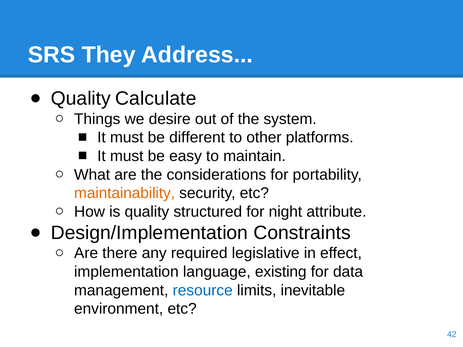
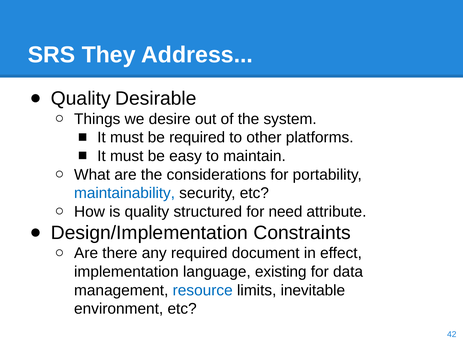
Calculate: Calculate -> Desirable (156, 99)
be different: different -> required (197, 138)
maintainability colour: orange -> blue (125, 193)
night: night -> need (285, 212)
legislative: legislative -> document (266, 253)
